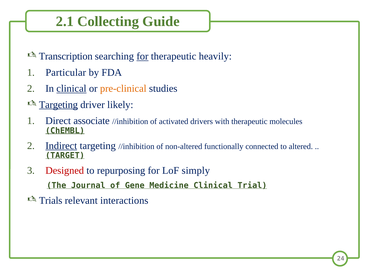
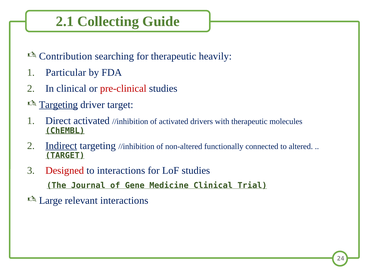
Transcription: Transcription -> Contribution (66, 56)
for underline: present -> none (142, 56)
clinical underline: present -> none (71, 89)
pre-clinical colour: orange -> red (123, 89)
driver likely: likely -> target (120, 105)
Direct associate: associate -> activated (92, 121)
to repurposing: repurposing -> interactions (121, 171)
LoF simply: simply -> studies (196, 171)
Trials: Trials -> Large (51, 201)
